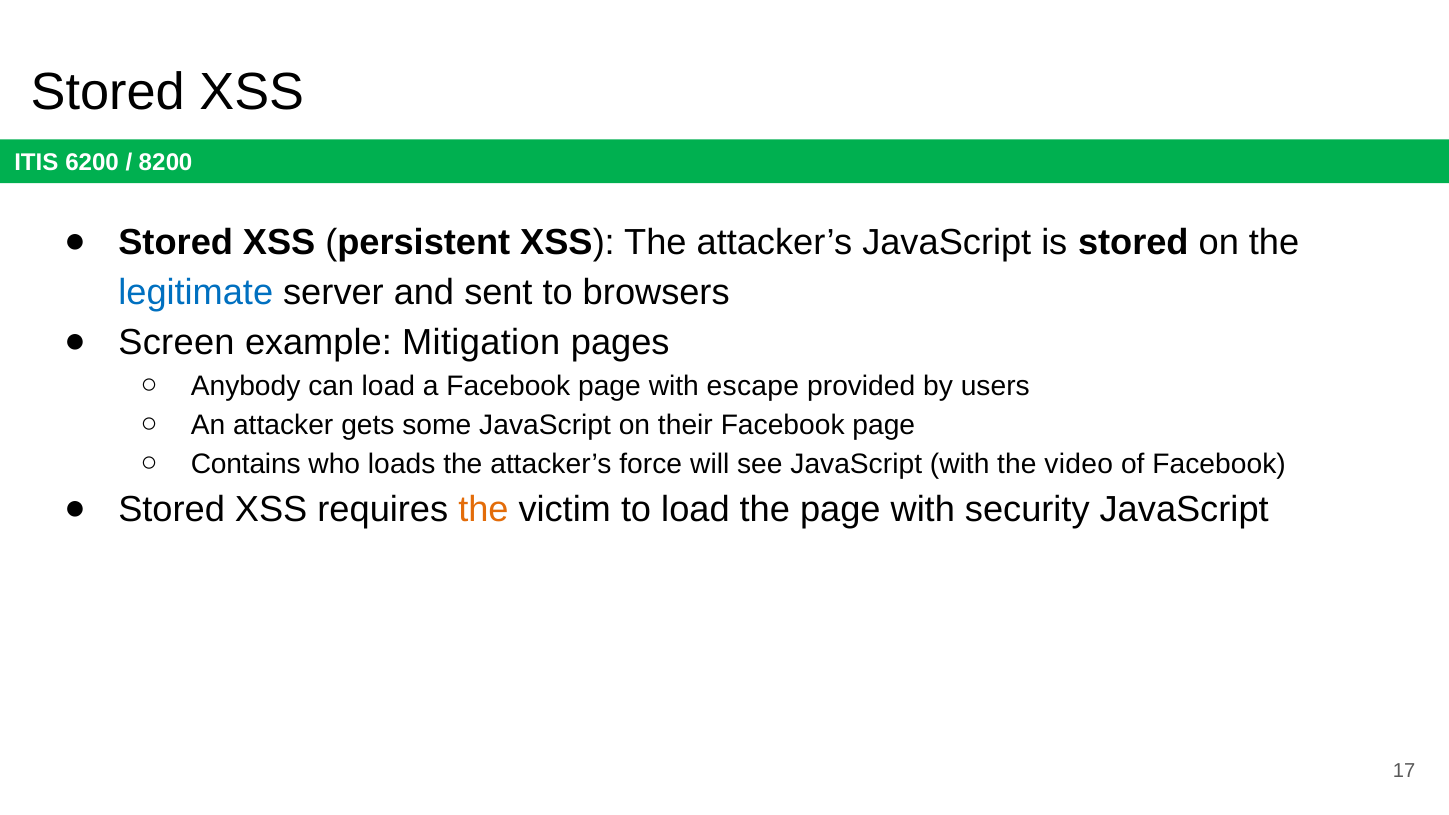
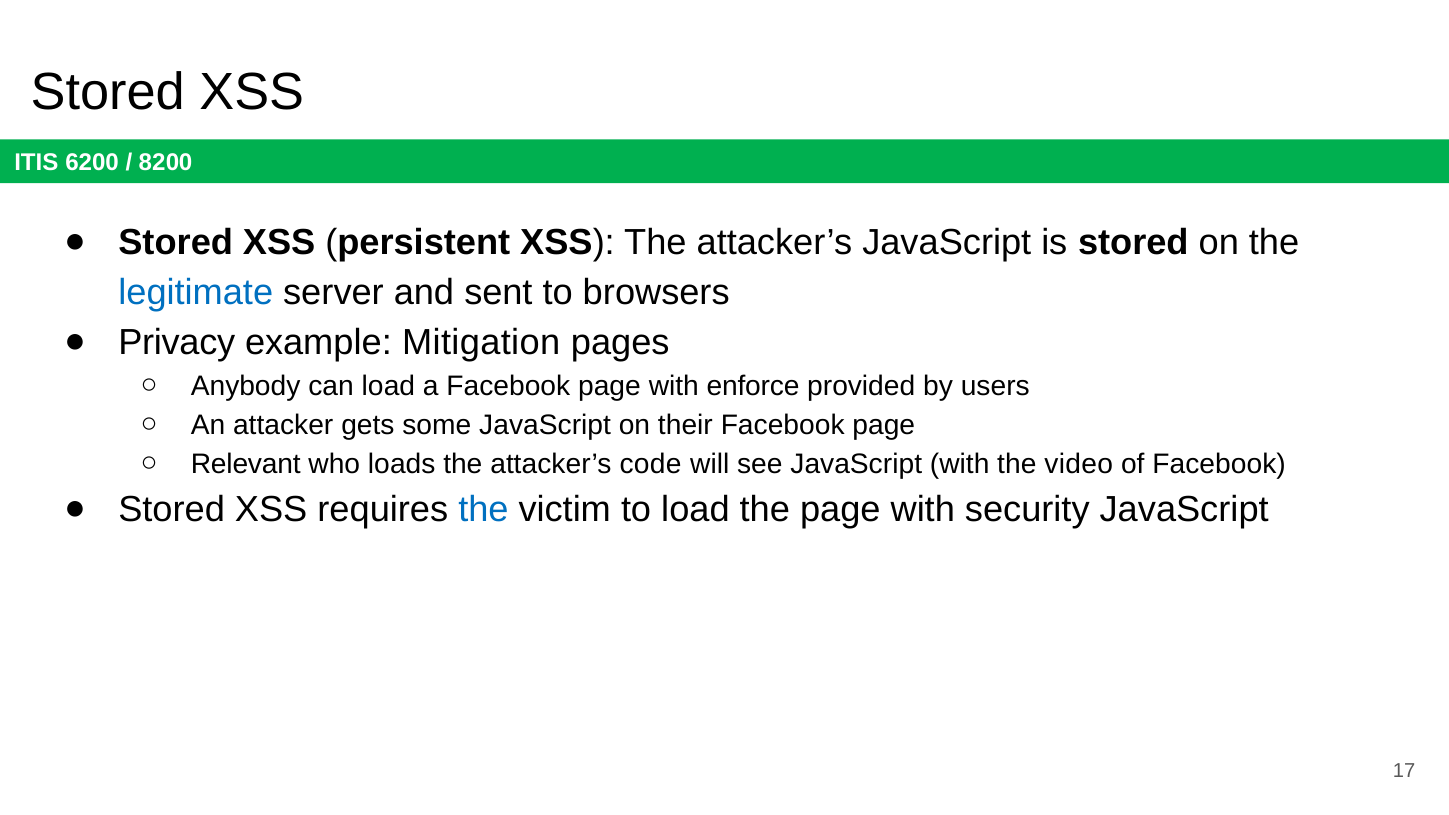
Screen: Screen -> Privacy (177, 343)
escape: escape -> enforce (753, 386)
Contains: Contains -> Relevant (246, 464)
force: force -> code (651, 464)
the colour: orange -> blue (483, 510)
